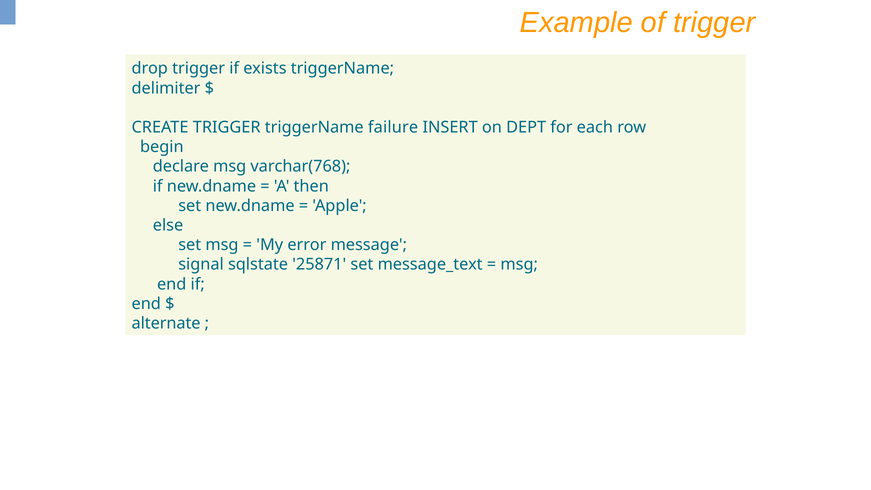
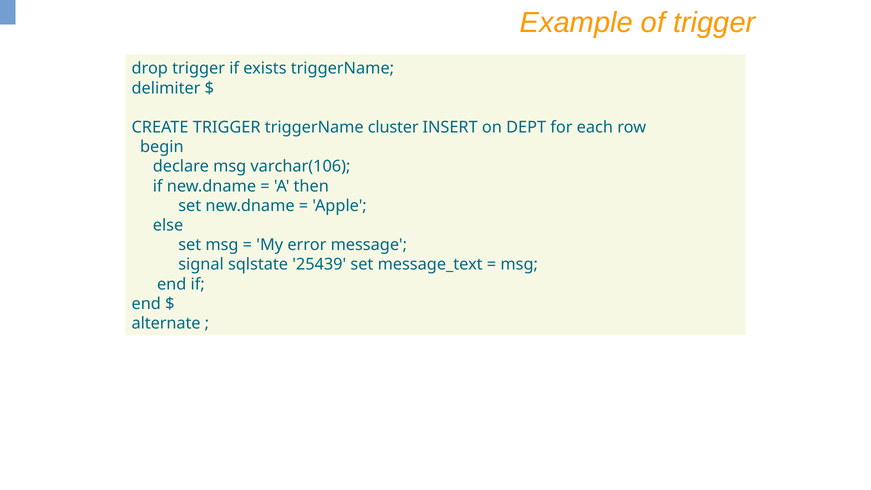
failure: failure -> cluster (393, 127)
varchar(768: varchar(768 -> varchar(106 (300, 167)
25871: 25871 -> 25439 (319, 265)
